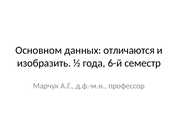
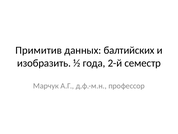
Основном: Основном -> Примитив (39, 50)
отличаются: отличаются -> балтийских (129, 50)
6-й: 6-й -> 2-й (115, 63)
